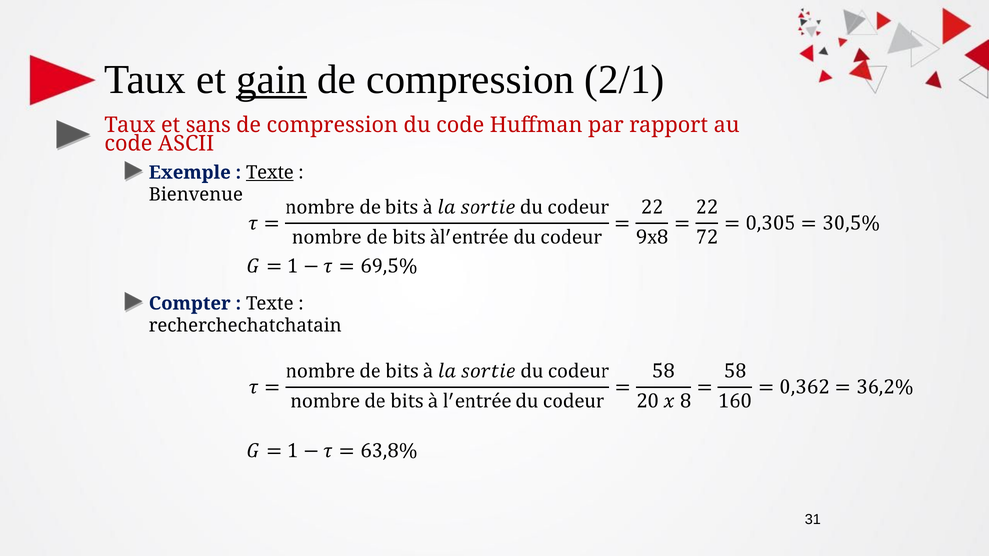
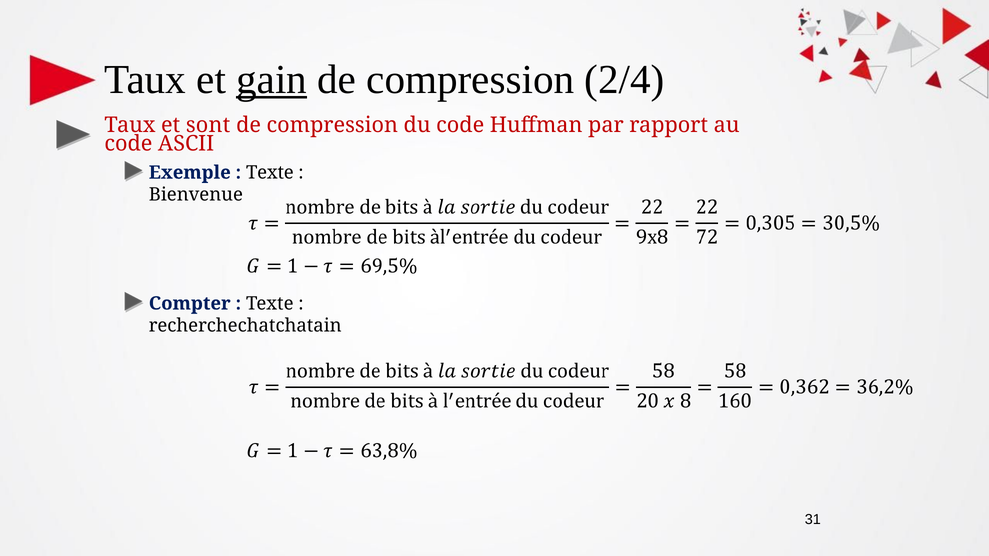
2/1: 2/1 -> 2/4 (624, 80)
sans: sans -> sont (208, 125)
Texte underline: present -> none (270, 173)
